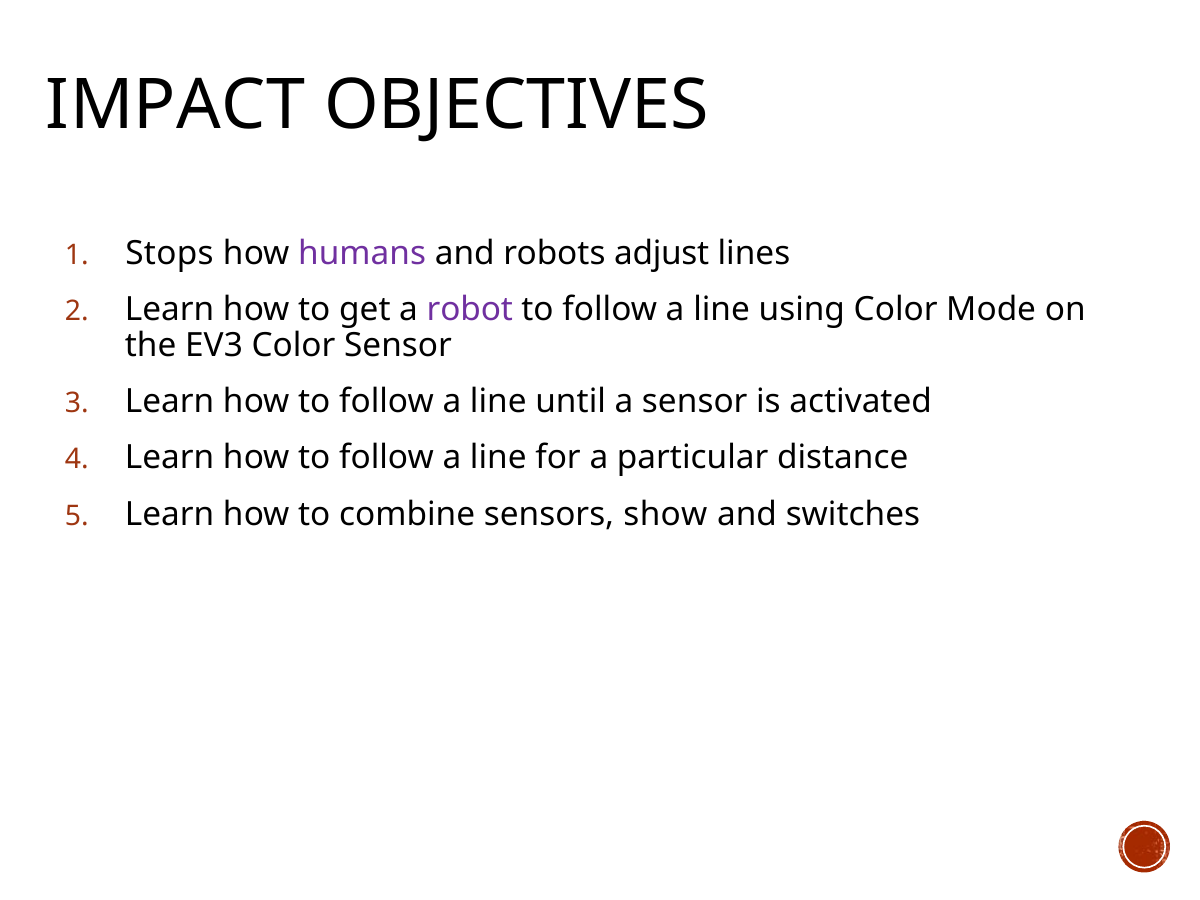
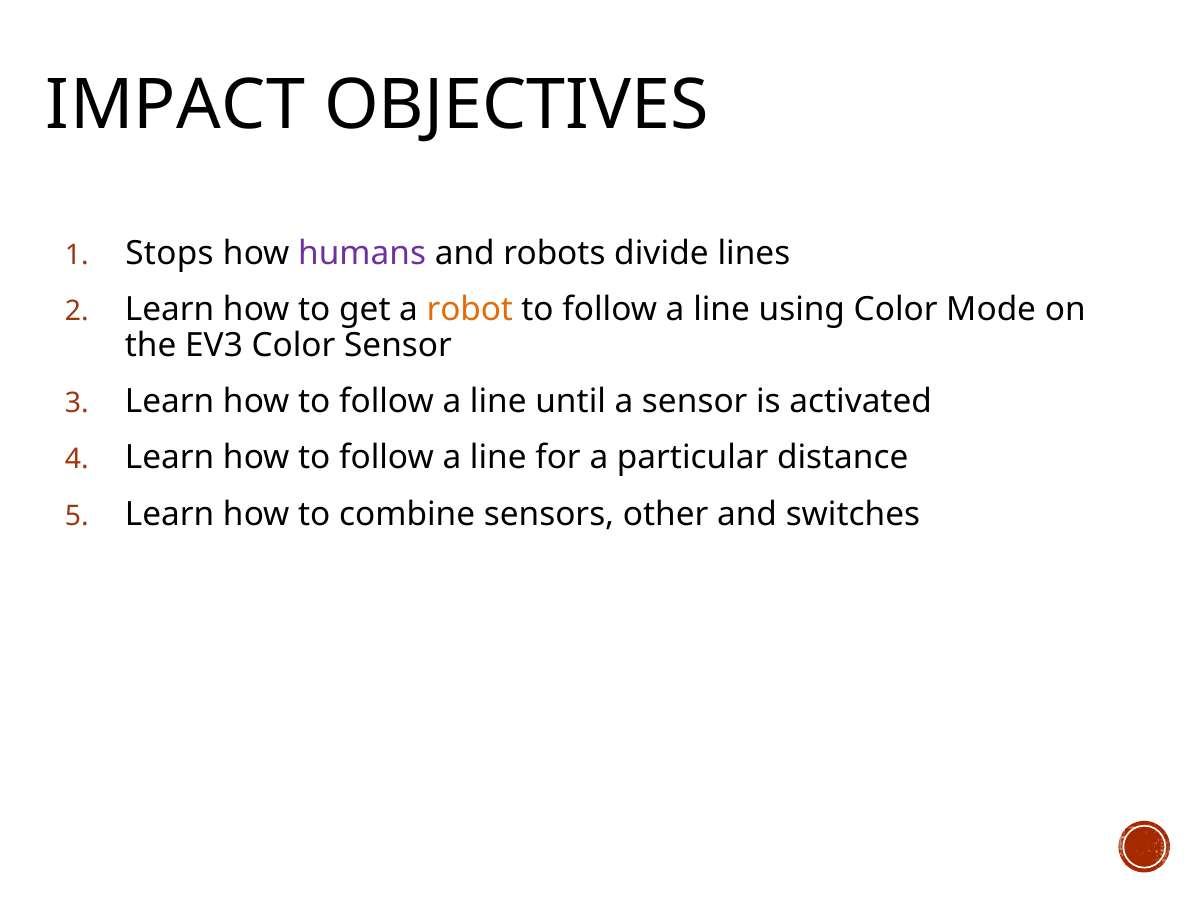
adjust: adjust -> divide (661, 254)
robot colour: purple -> orange (470, 310)
show: show -> other (666, 514)
